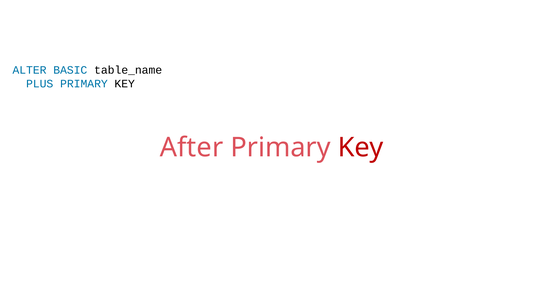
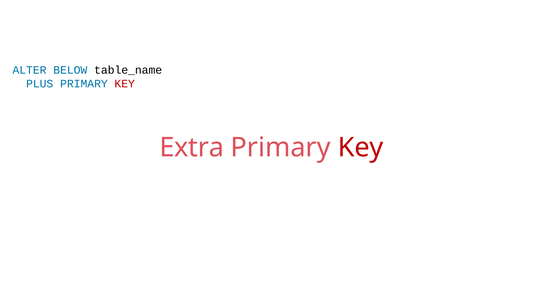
BASIC: BASIC -> BELOW (70, 70)
KEY colour: black -> red (125, 83)
After: After -> Extra (192, 147)
